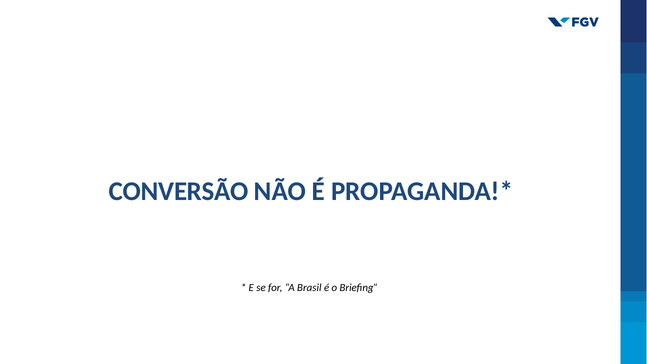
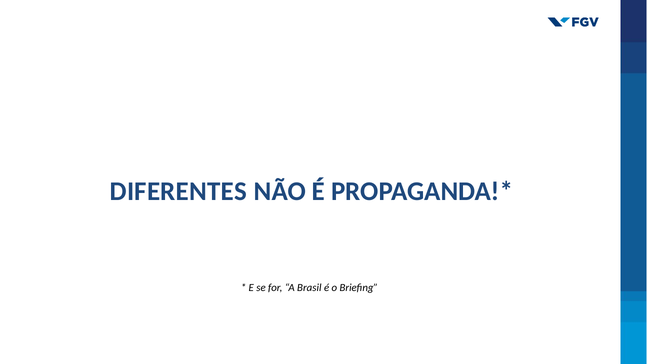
CONVERSÃO: CONVERSÃO -> DIFERENTES (178, 192)
